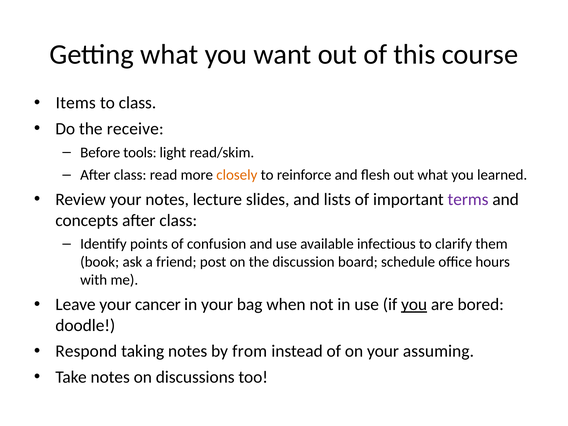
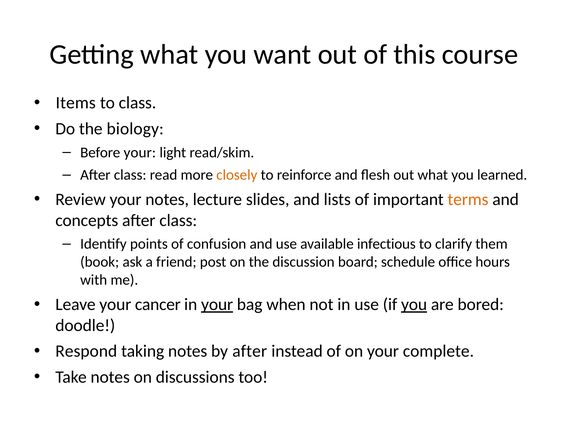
receive: receive -> biology (135, 129)
Before tools: tools -> your (140, 152)
terms colour: purple -> orange (468, 199)
your underline: none -> present (217, 305)
by from: from -> after (250, 351)
assuming: assuming -> complete (438, 351)
